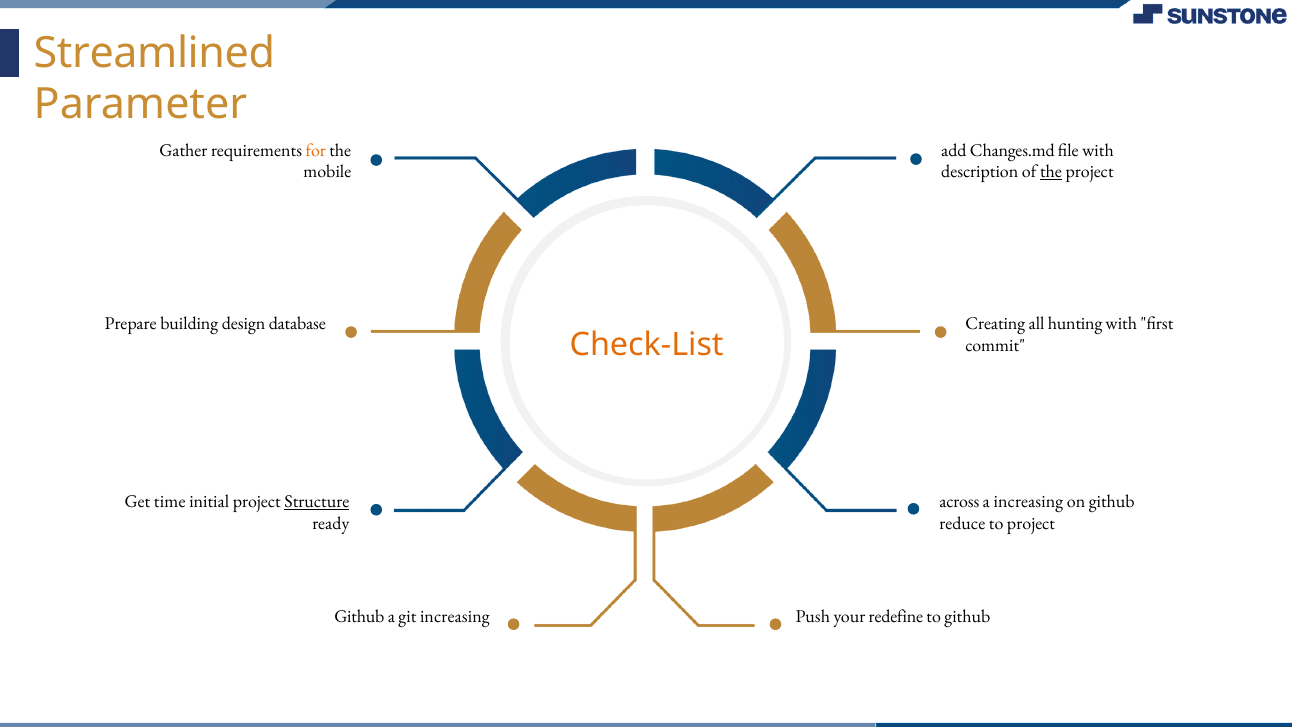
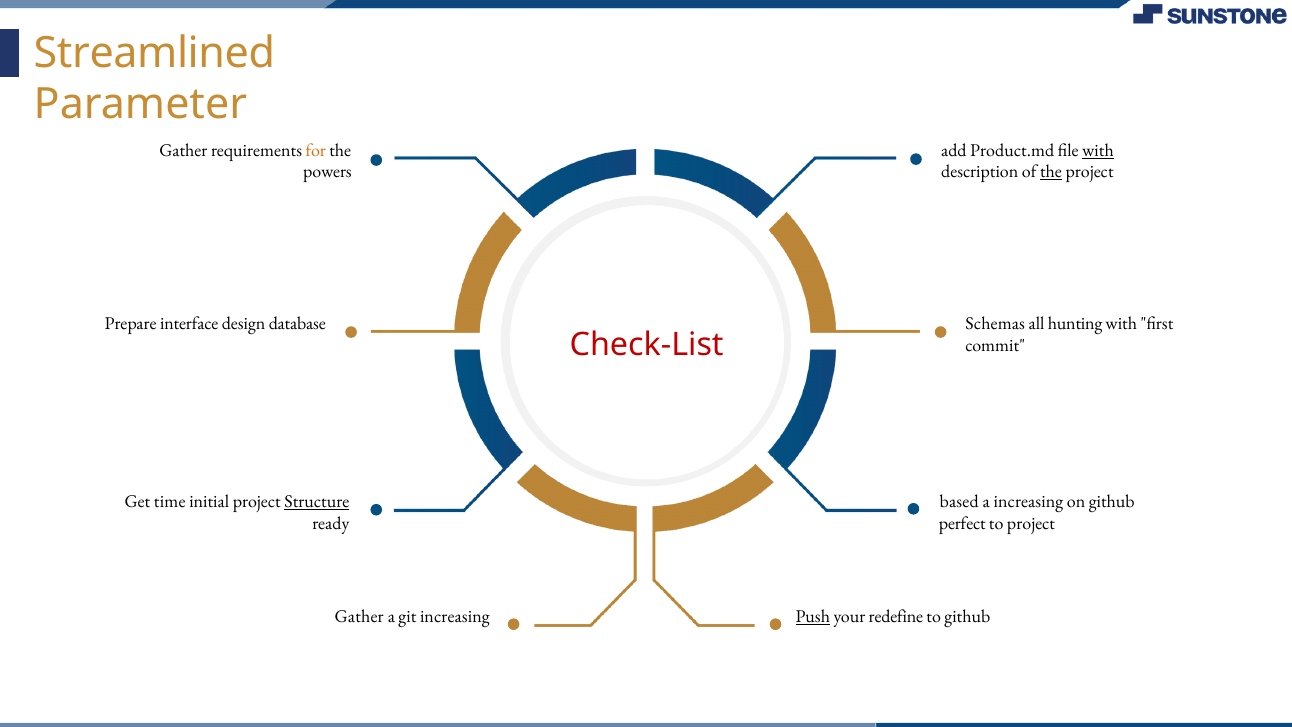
Changes.md: Changes.md -> Product.md (1012, 150)
with underline: none -> present (1098, 150)
mobile: mobile -> powers (327, 172)
building: building -> interface (189, 324)
Creating: Creating -> Schemas (995, 324)
Check-List colour: orange -> red (647, 345)
across: across -> based (959, 502)
reduce: reduce -> perfect (962, 523)
Github: Github -> Gather (359, 616)
Push underline: none -> present (813, 616)
